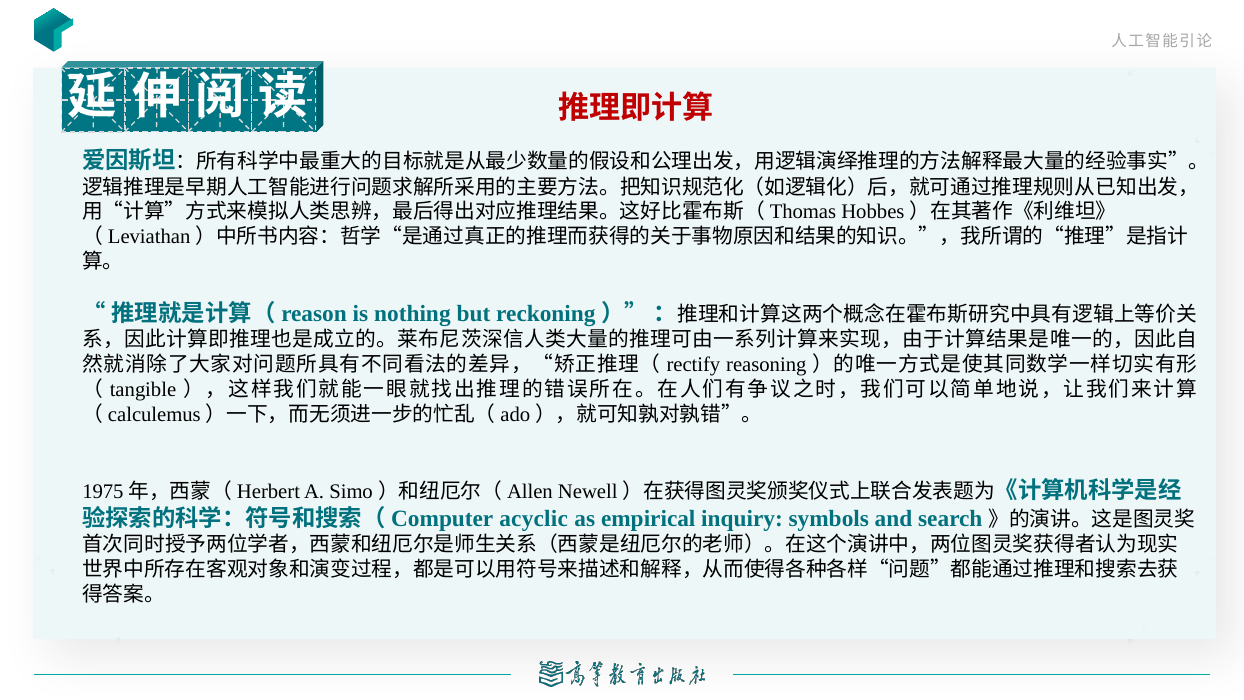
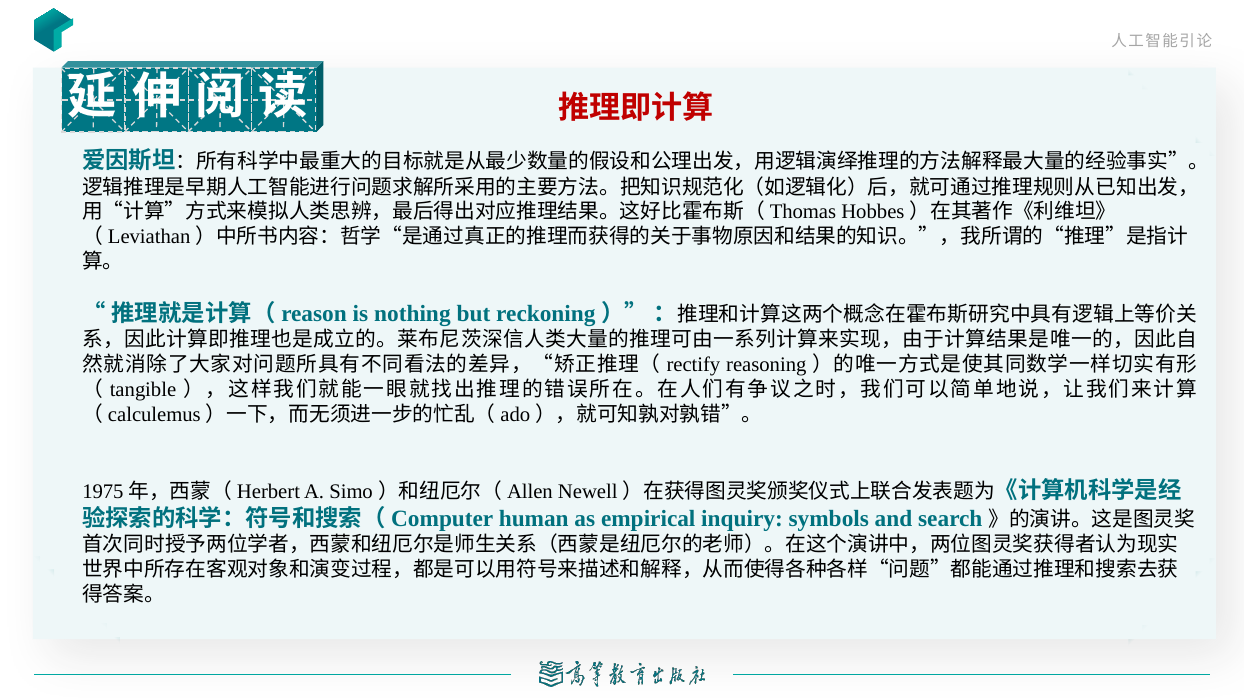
acyclic: acyclic -> human (534, 518)
